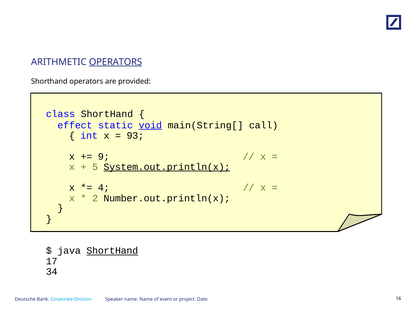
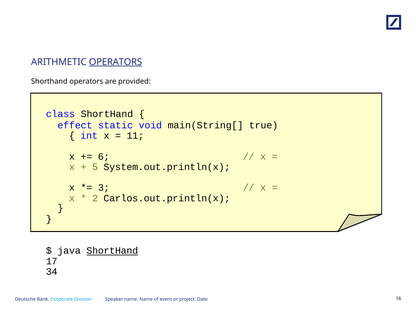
void underline: present -> none (150, 125)
call: call -> true (264, 125)
93: 93 -> 11 (135, 136)
9: 9 -> 6 (104, 156)
System.out.println(x underline: present -> none (167, 167)
4: 4 -> 3 (104, 188)
Number.out.println(x: Number.out.println(x -> Carlos.out.println(x (167, 198)
